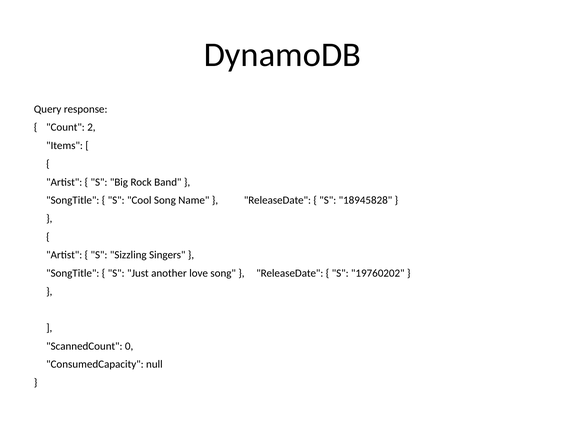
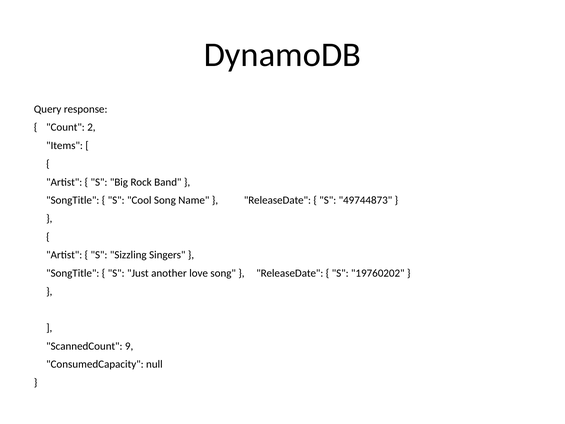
18945828: 18945828 -> 49744873 (365, 200)
0: 0 -> 9 (129, 346)
